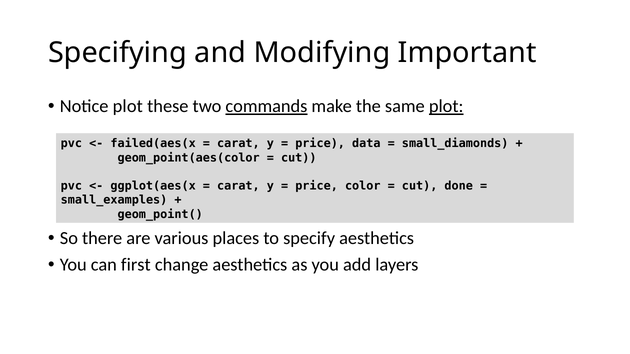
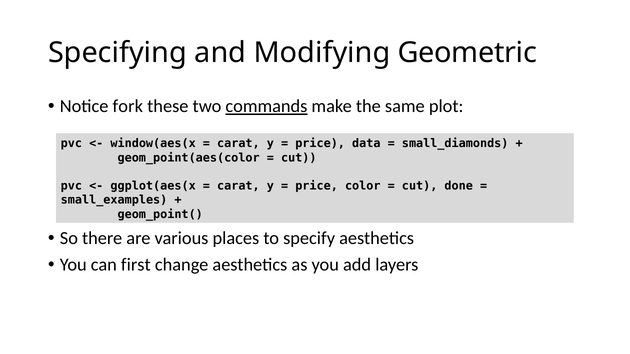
Important: Important -> Geometric (467, 53)
Notice plot: plot -> fork (128, 107)
plot underline: present -> none (446, 107)
failed(aes(x: failed(aes(x -> window(aes(x (153, 144)
